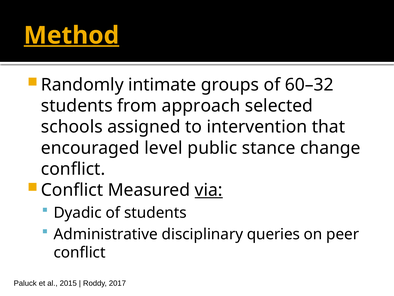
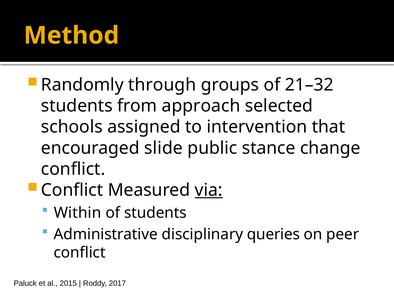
Method underline: present -> none (71, 35)
intimate: intimate -> through (162, 85)
60–32: 60–32 -> 21–32 (309, 85)
level: level -> slide (163, 148)
Dyadic: Dyadic -> Within (78, 212)
